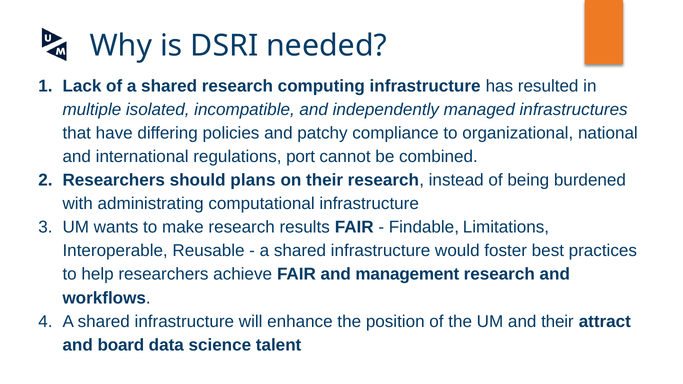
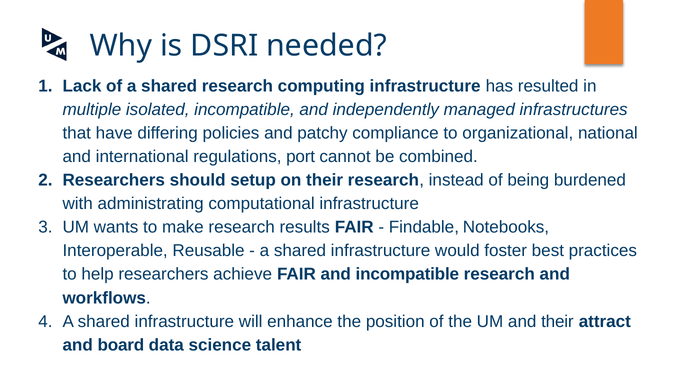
plans: plans -> setup (253, 180)
Limitations: Limitations -> Notebooks (506, 227)
and management: management -> incompatible (407, 275)
